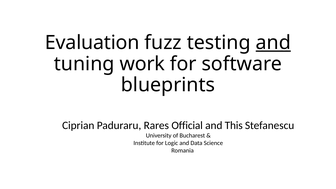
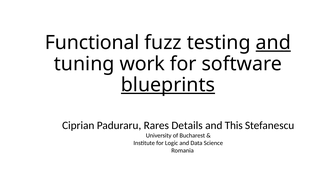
Evaluation: Evaluation -> Functional (92, 43)
blueprints underline: none -> present (168, 85)
Official: Official -> Details (187, 125)
